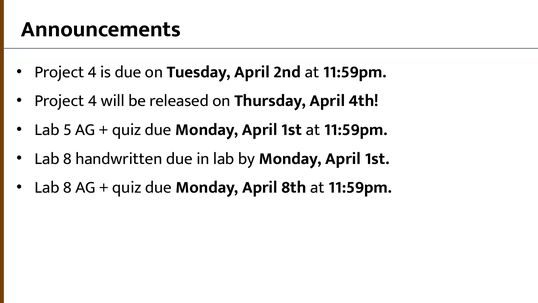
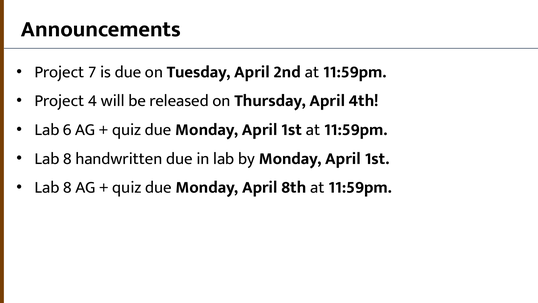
4: 4 -> 7 (92, 72)
5: 5 -> 6 (67, 129)
